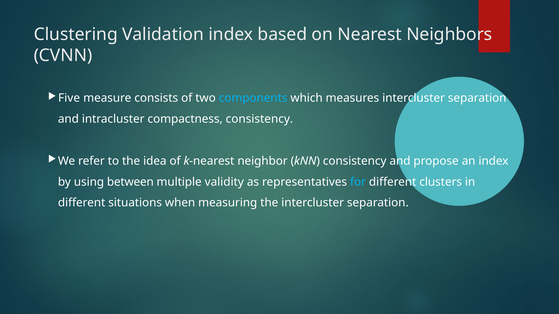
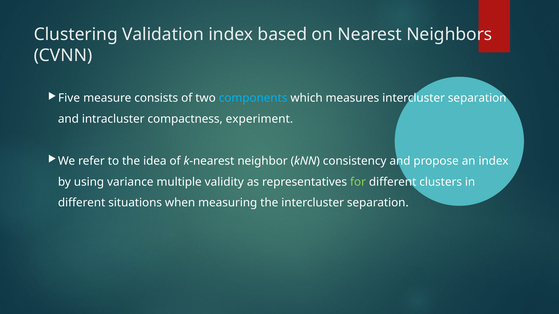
compactness consistency: consistency -> experiment (259, 119)
between: between -> variance (130, 182)
for colour: light blue -> light green (358, 182)
